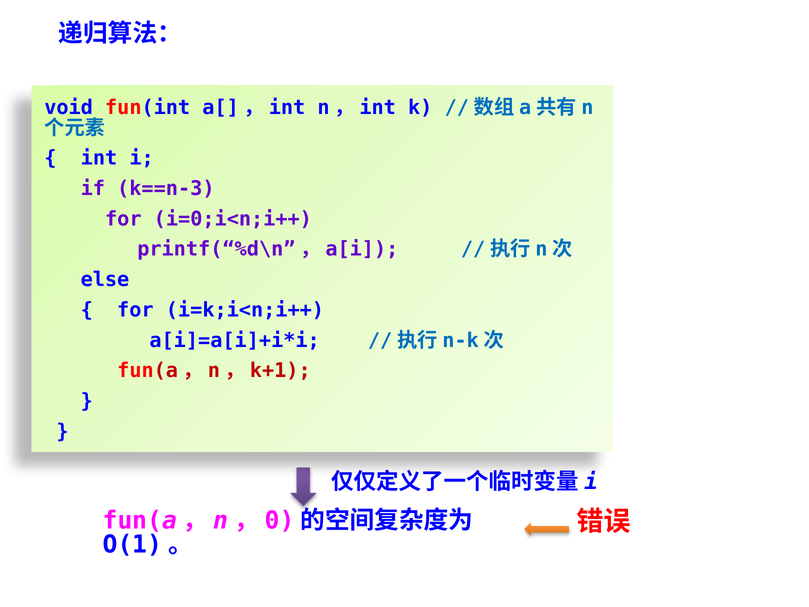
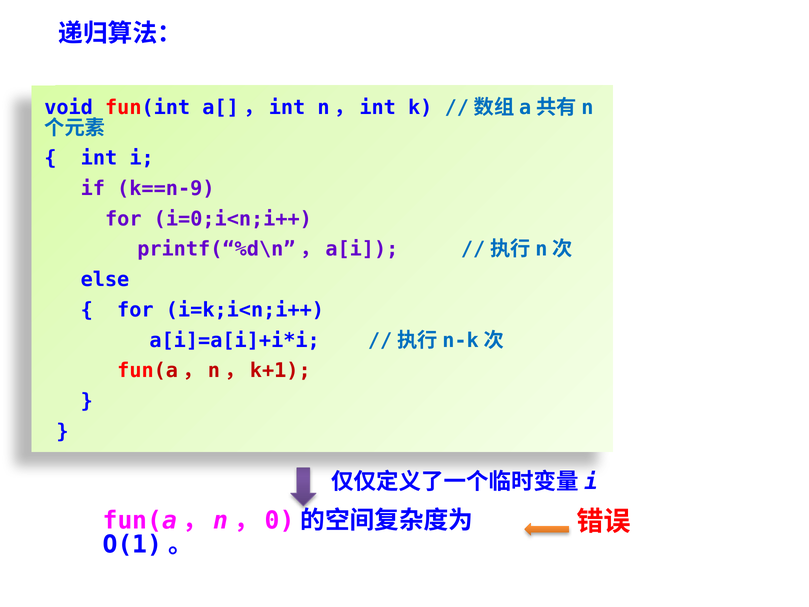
k==n-3: k==n-3 -> k==n-9 (166, 189)
